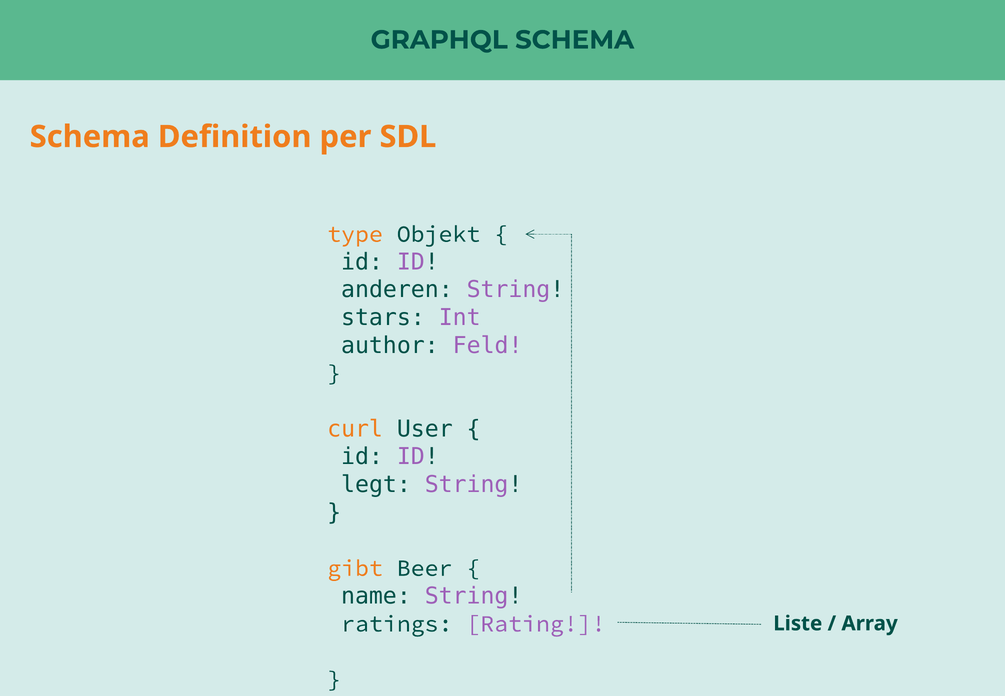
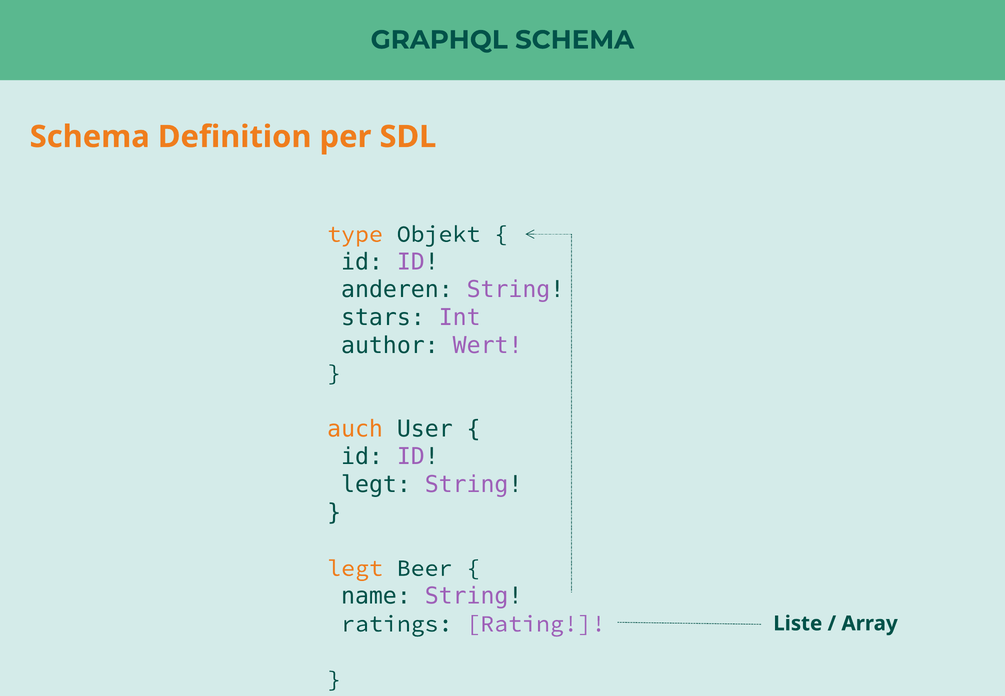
Feld: Feld -> Wert (488, 345)
curl: curl -> auch (355, 429)
gibt: gibt -> legt (355, 568)
